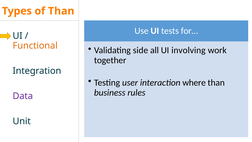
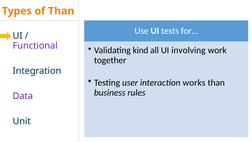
Functional colour: orange -> purple (35, 46)
side: side -> kind (141, 50)
where: where -> works (194, 83)
